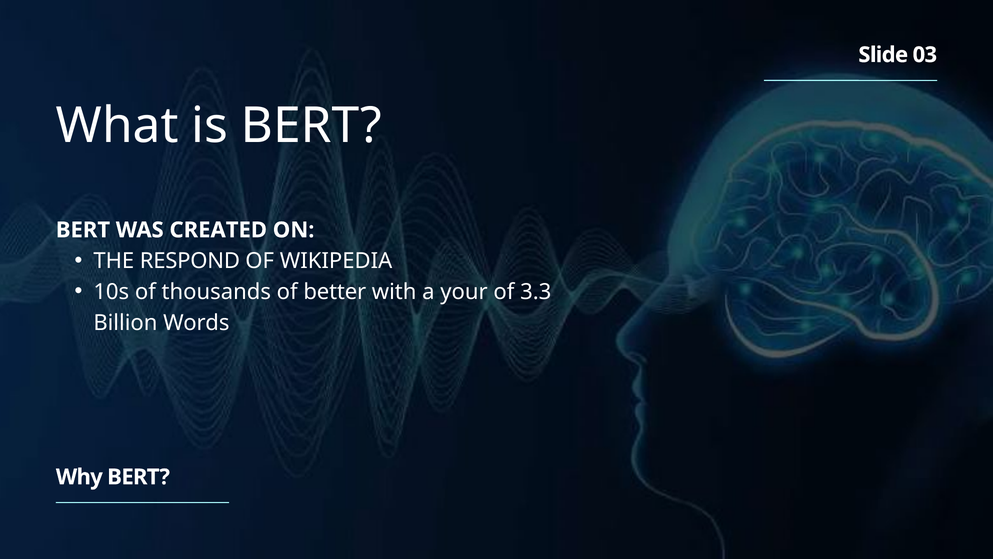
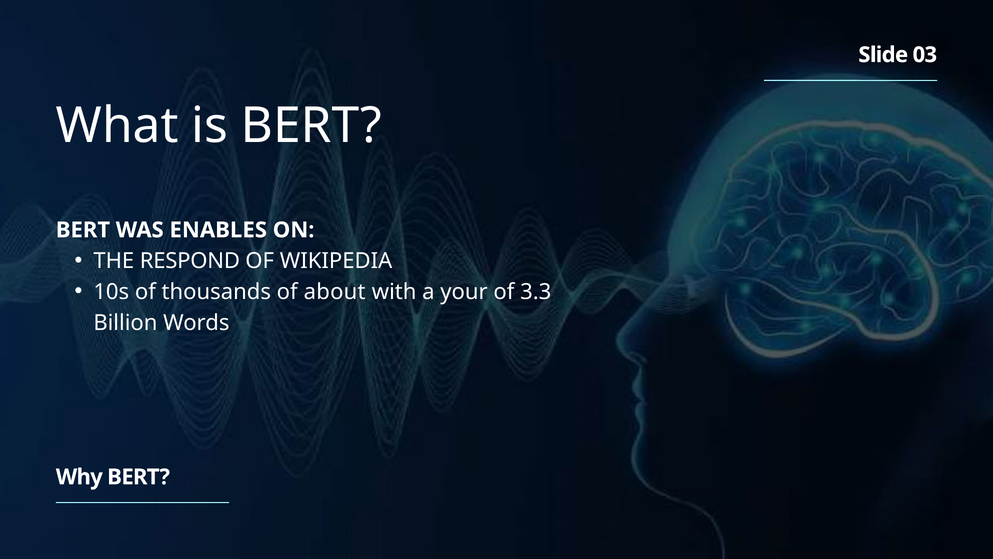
CREATED: CREATED -> ENABLES (218, 230)
better: better -> about (335, 292)
